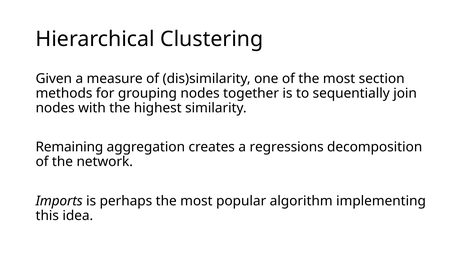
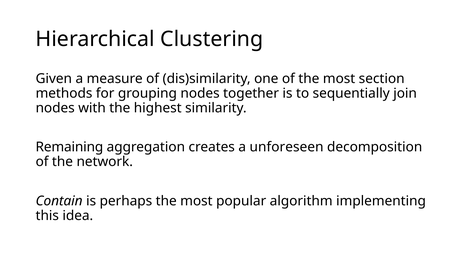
regressions: regressions -> unforeseen (287, 148)
Imports: Imports -> Contain (59, 201)
